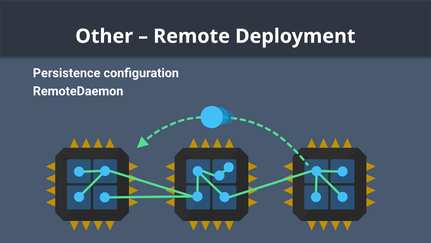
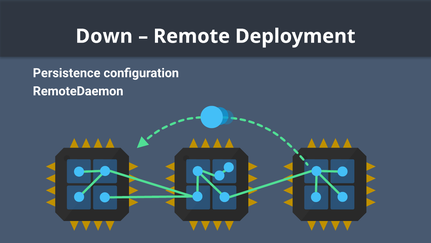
Other: Other -> Down (104, 36)
